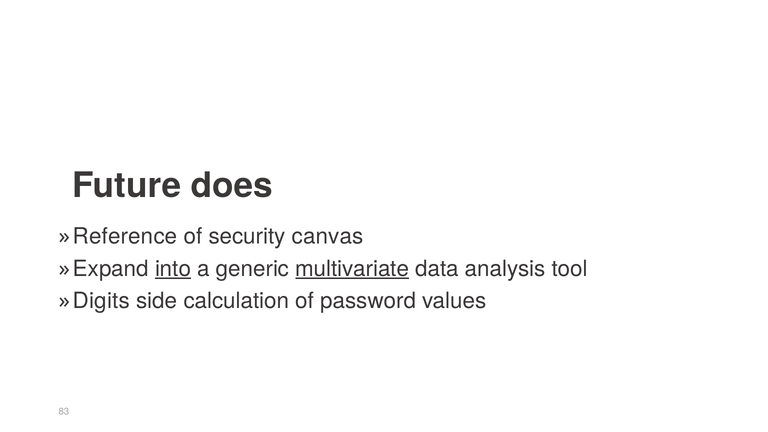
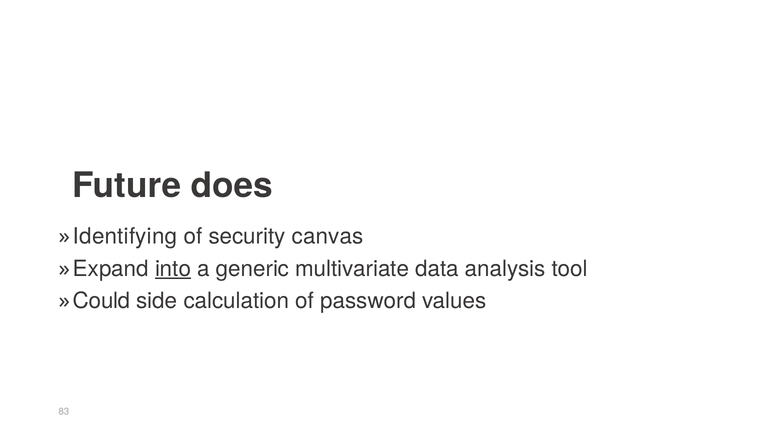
Reference: Reference -> Identifying (125, 236)
multivariate underline: present -> none (352, 269)
Digits: Digits -> Could (102, 301)
